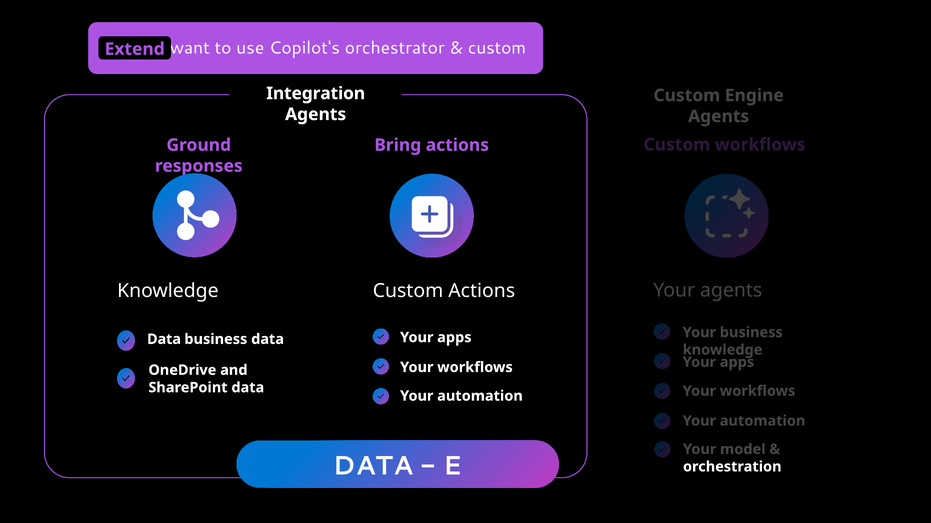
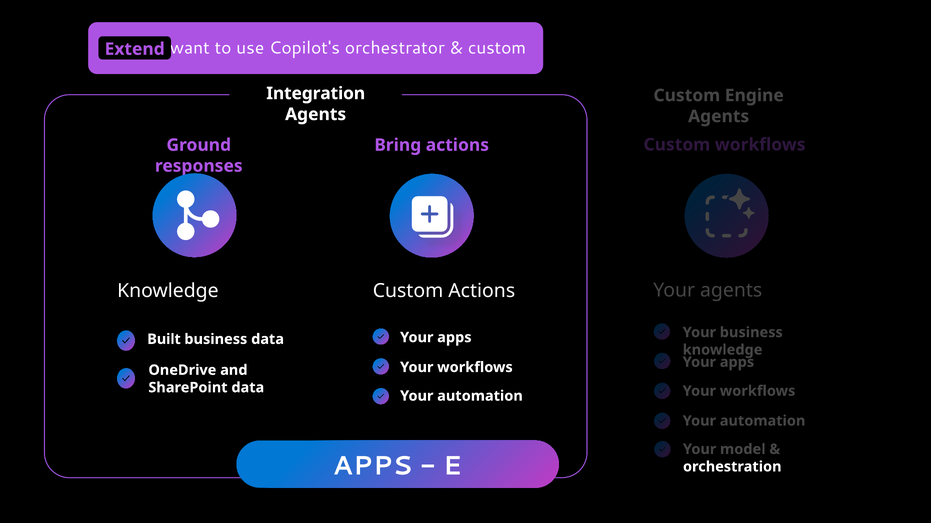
Data: Data -> Built (164, 340)
DATA: DATA -> APPS (373, 467)
